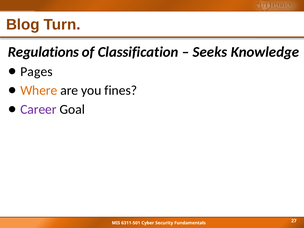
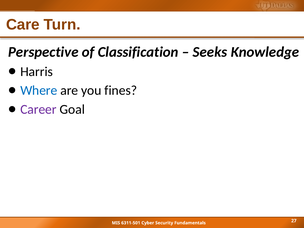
Blog: Blog -> Care (23, 25)
Regulations: Regulations -> Perspective (43, 52)
Pages: Pages -> Harris (37, 72)
Where colour: orange -> blue (39, 91)
